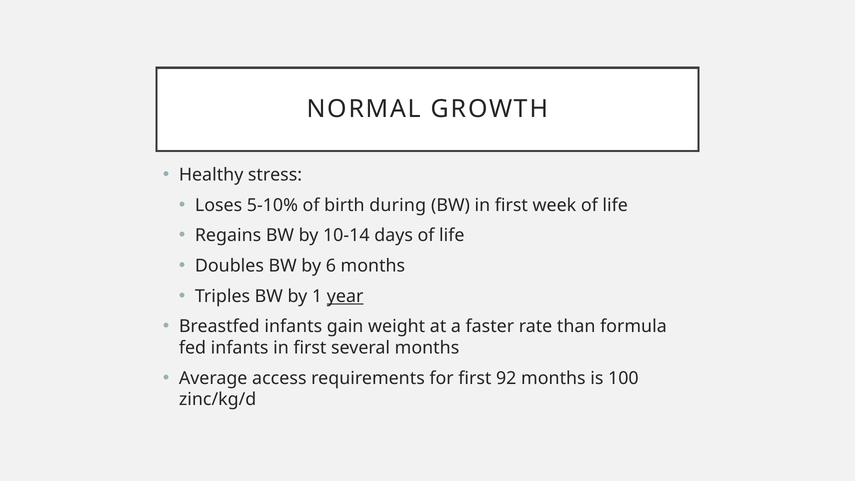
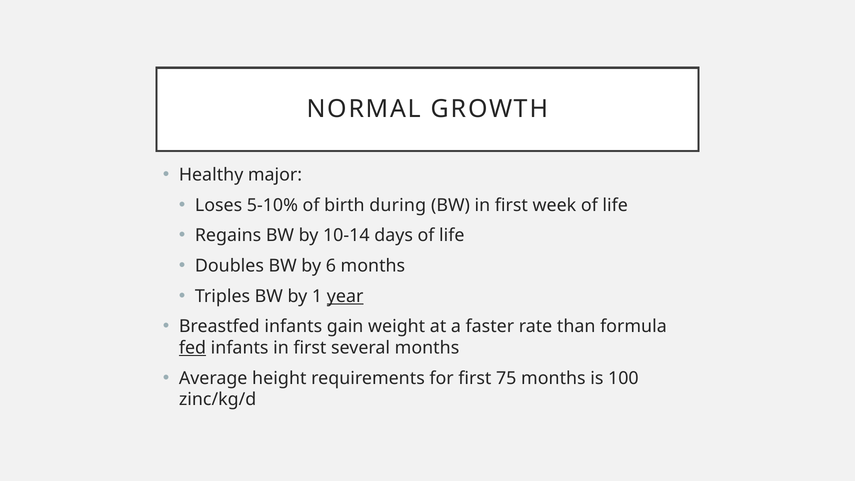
stress: stress -> major (275, 175)
fed underline: none -> present (192, 348)
access: access -> height (279, 378)
92: 92 -> 75 (506, 378)
